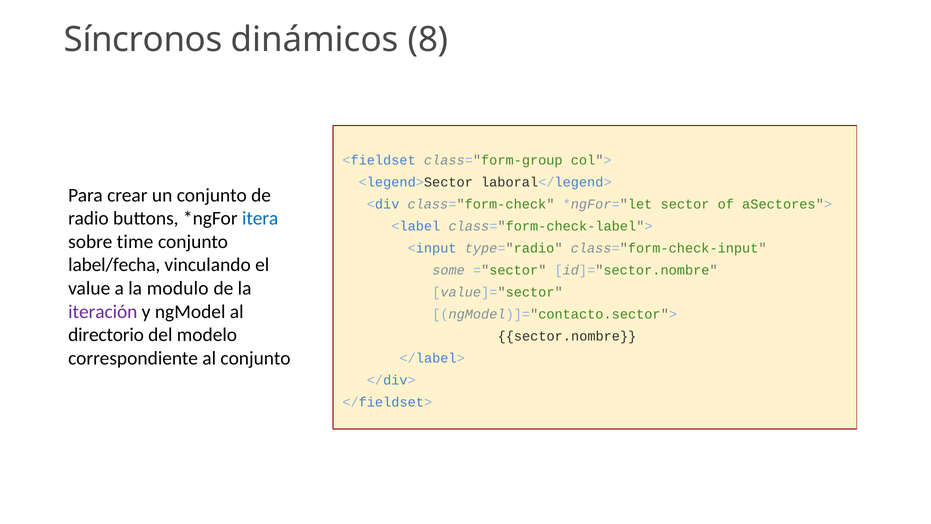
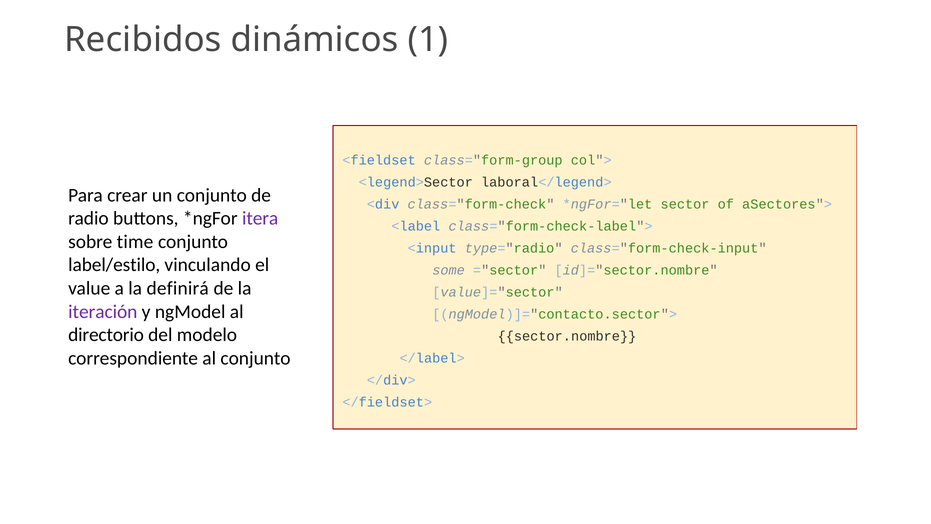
Síncronos: Síncronos -> Recibidos (143, 40)
8: 8 -> 1 (428, 40)
itera colour: blue -> purple (260, 218)
label/fecha: label/fecha -> label/estilo (114, 265)
modulo: modulo -> definirá (178, 288)
